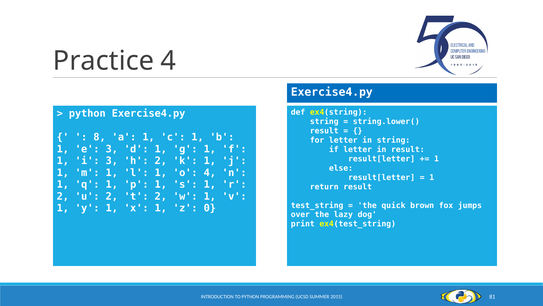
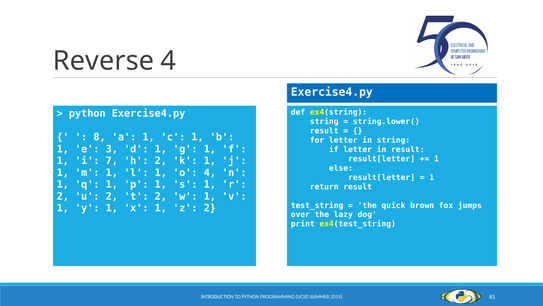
Practice: Practice -> Reverse (104, 61)
i 3: 3 -> 7 (112, 161)
z 0: 0 -> 2 (210, 208)
